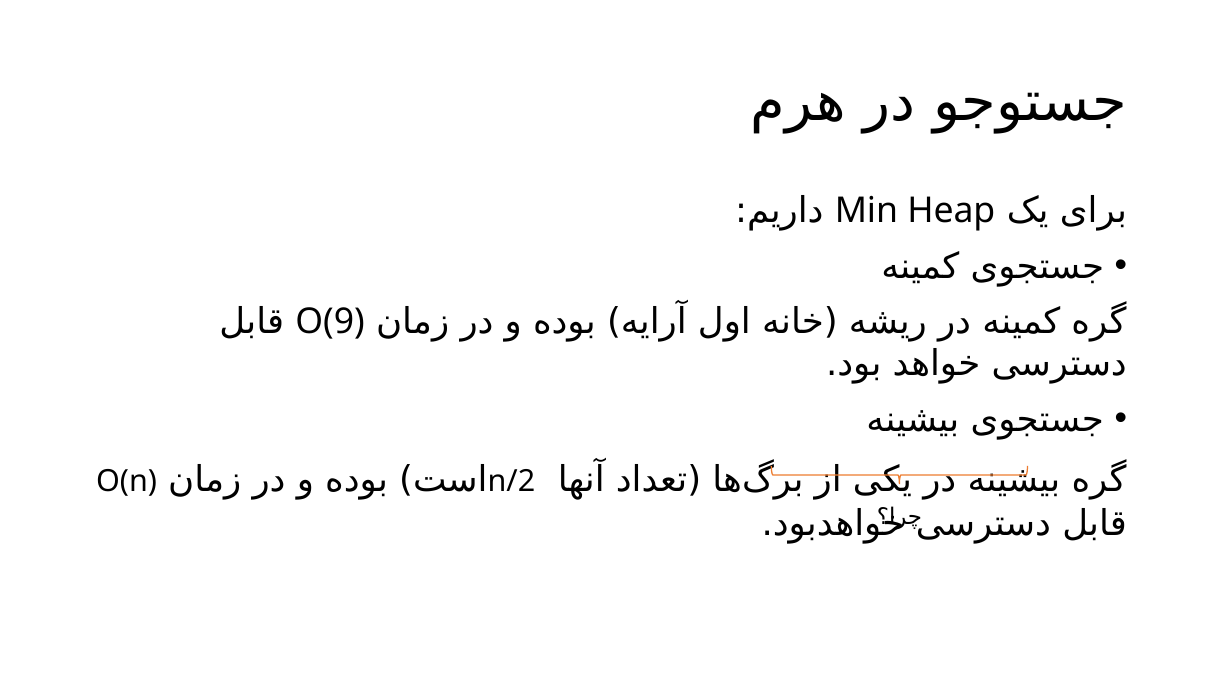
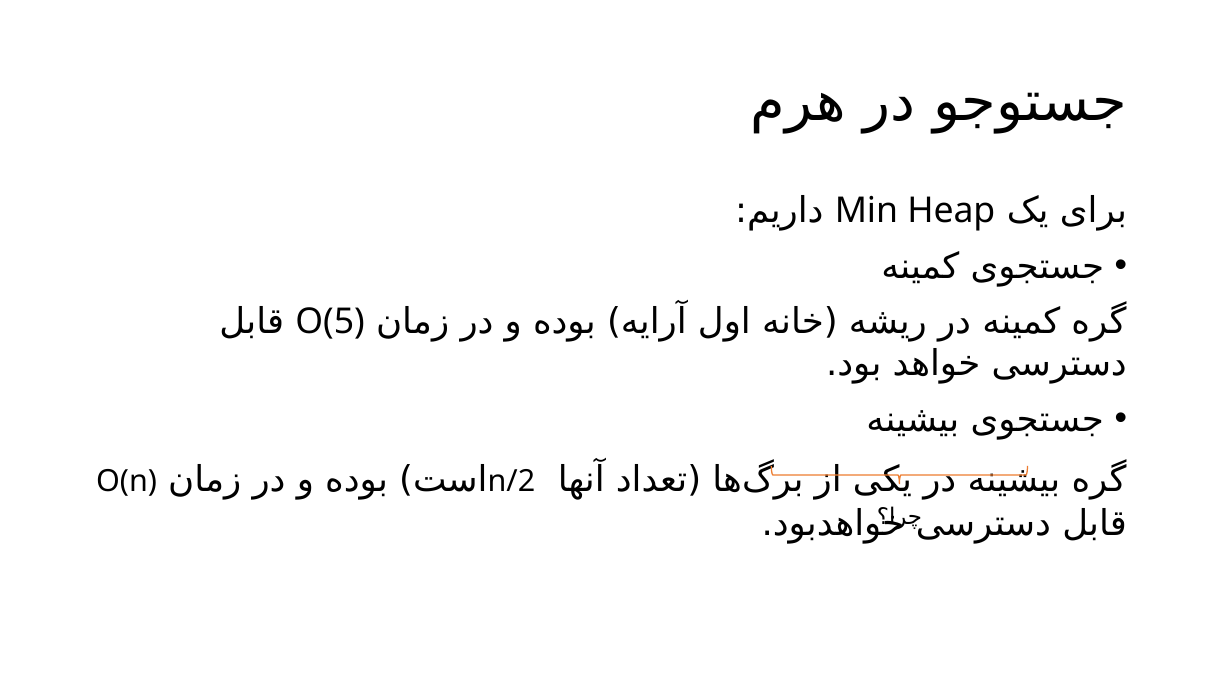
O(9: O(9 -> O(5 (330, 322)
